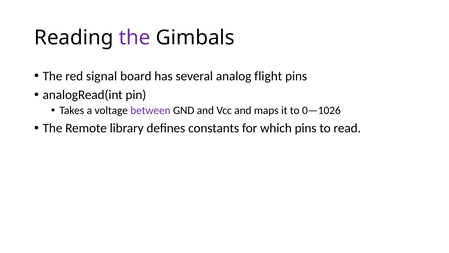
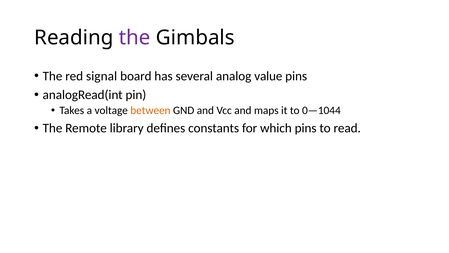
flight: flight -> value (268, 76)
between colour: purple -> orange (150, 110)
0—1026: 0—1026 -> 0—1044 (321, 110)
